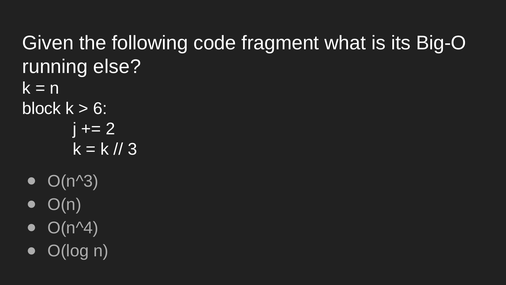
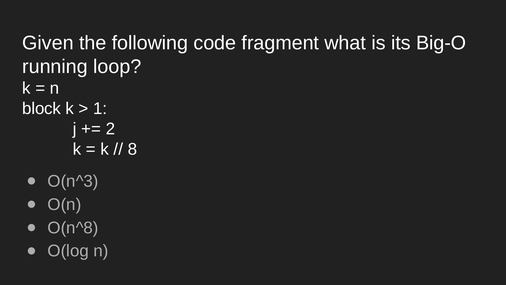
else: else -> loop (117, 66)
6: 6 -> 1 (100, 108)
3: 3 -> 8 (132, 149)
O(n^4: O(n^4 -> O(n^8 (73, 227)
